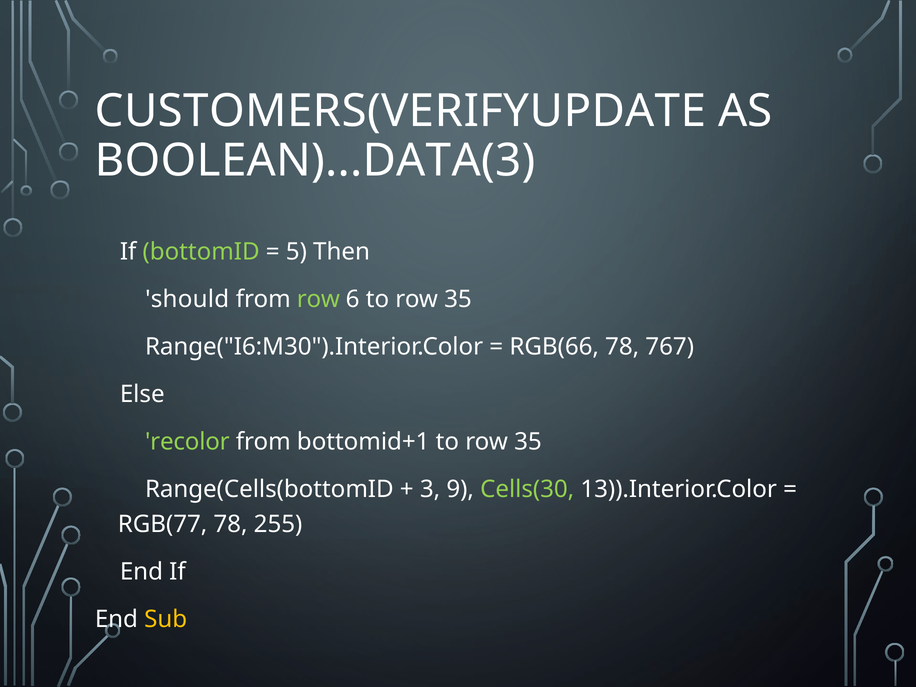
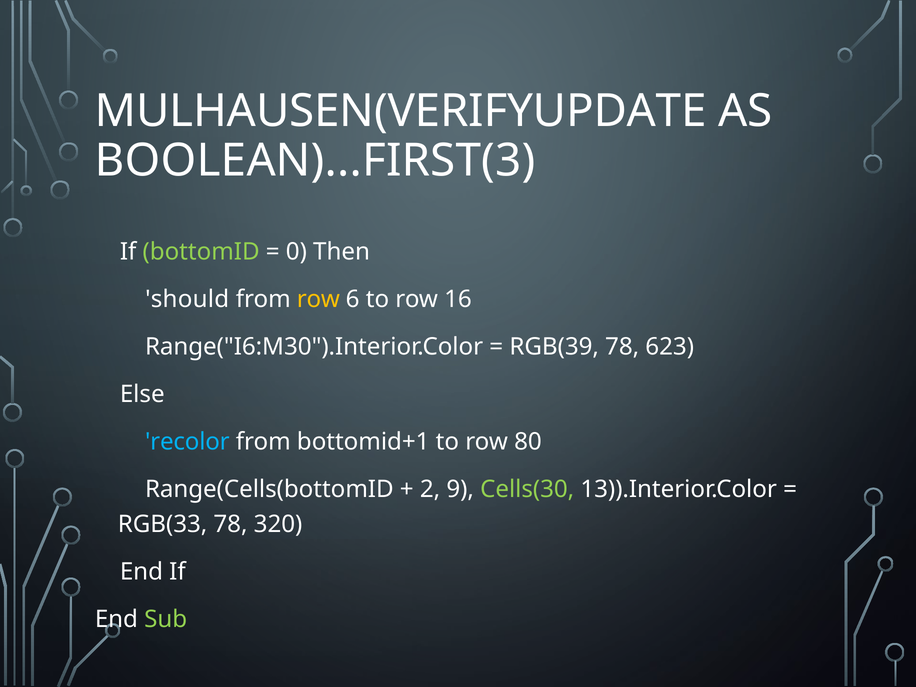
CUSTOMERS(VERIFYUPDATE: CUSTOMERS(VERIFYUPDATE -> MULHAUSEN(VERIFYUPDATE (401, 111)
BOOLEAN)...DATA(3: BOOLEAN)...DATA(3 -> BOOLEAN)...FIRST(3 (315, 160)
5: 5 -> 0 (296, 252)
row colour: light green -> yellow (318, 299)
6 to row 35: 35 -> 16 (458, 299)
RGB(66: RGB(66 -> RGB(39 (554, 347)
767: 767 -> 623 (670, 347)
recolor colour: light green -> light blue (187, 442)
bottomid+1 to row 35: 35 -> 80 (528, 442)
3: 3 -> 2 (430, 489)
RGB(77: RGB(77 -> RGB(33 (163, 524)
255: 255 -> 320 (278, 524)
Sub colour: yellow -> light green (166, 619)
